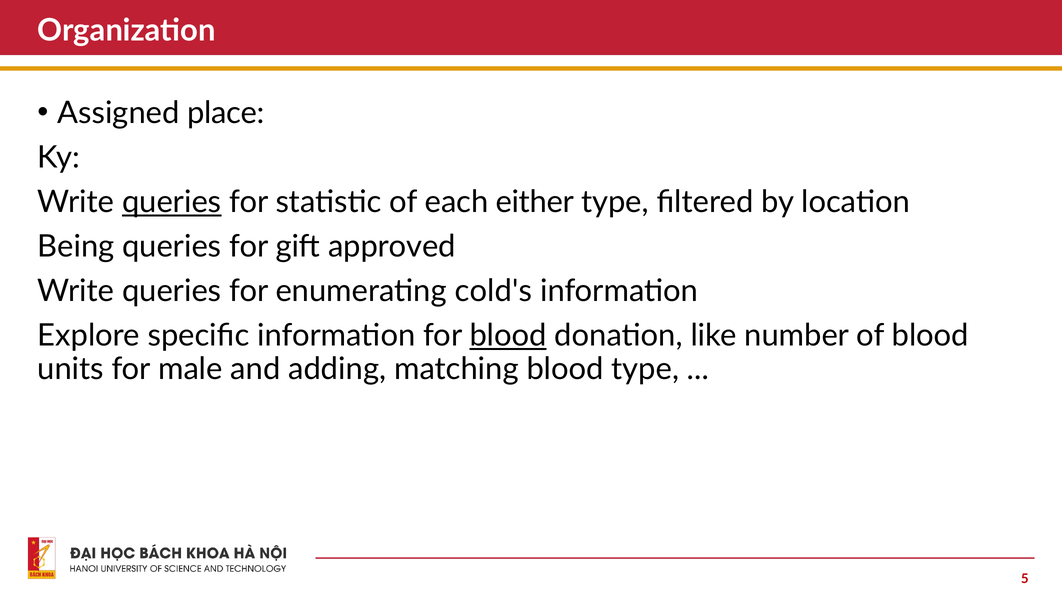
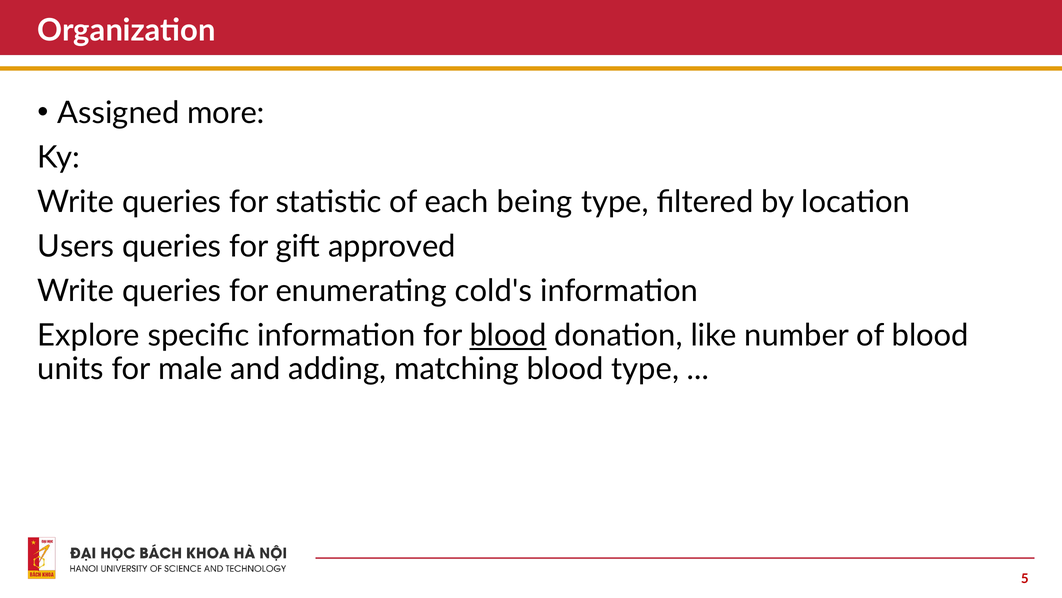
place: place -> more (226, 113)
queries underline: present -> none (172, 202)
either: either -> being (535, 202)
Being: Being -> Users (76, 246)
